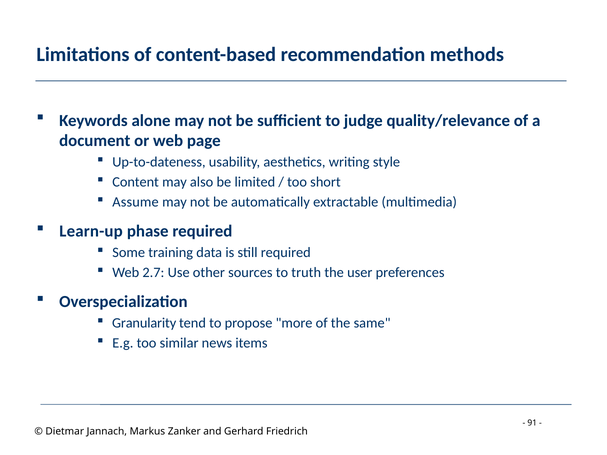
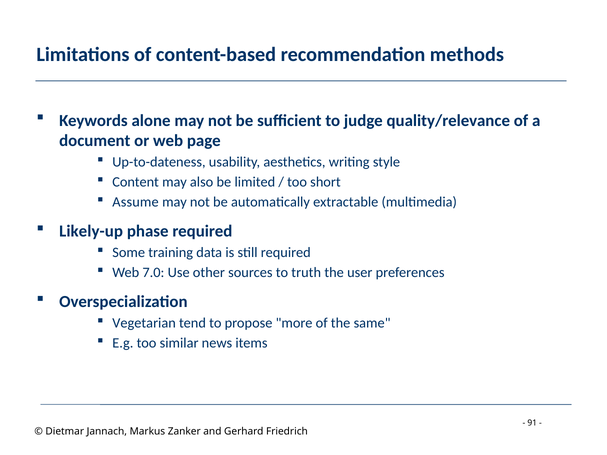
Learn-up: Learn-up -> Likely-up (91, 231)
2.7: 2.7 -> 7.0 (153, 273)
Granularity: Granularity -> Vegetarian (144, 323)
